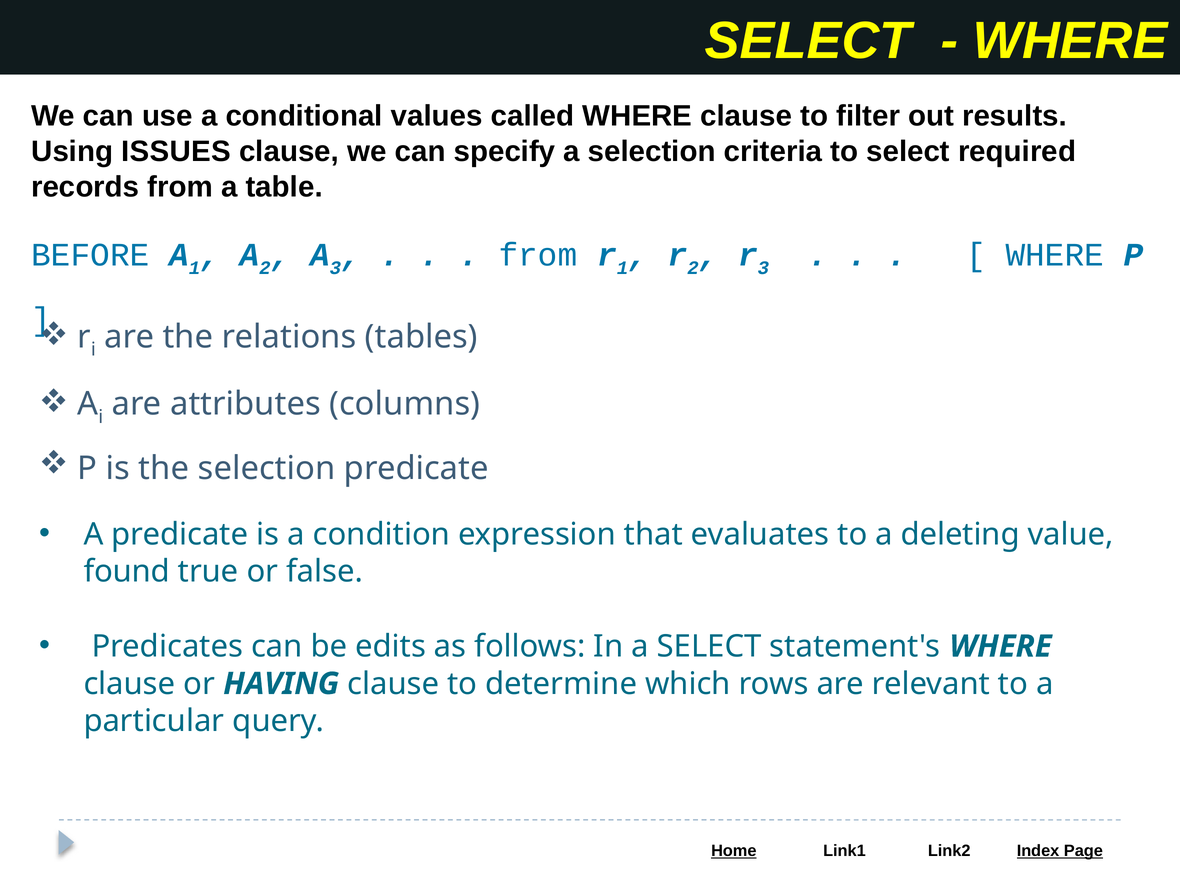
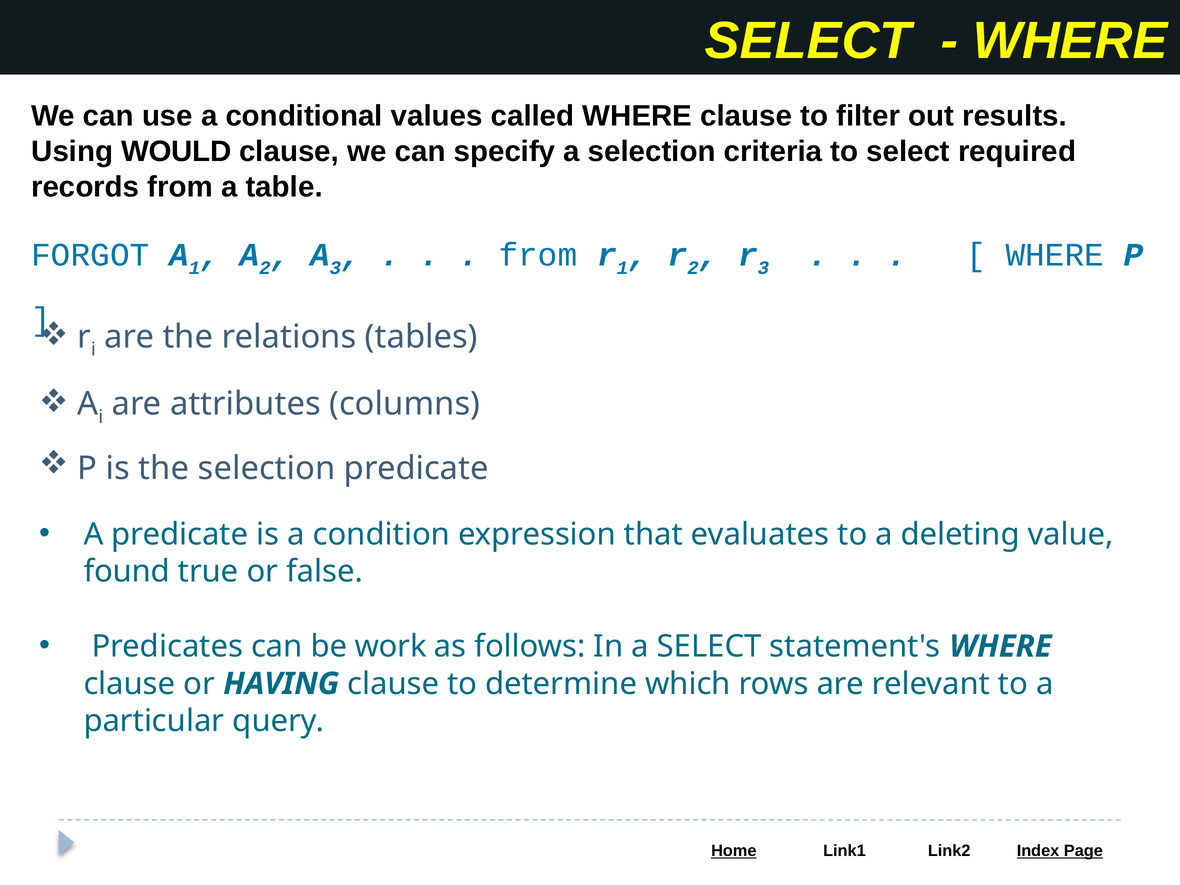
ISSUES: ISSUES -> WOULD (176, 152)
BEFORE: BEFORE -> FORGOT (90, 255)
edits: edits -> work (391, 646)
